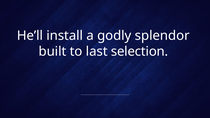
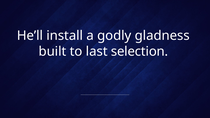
splendor: splendor -> gladness (162, 36)
